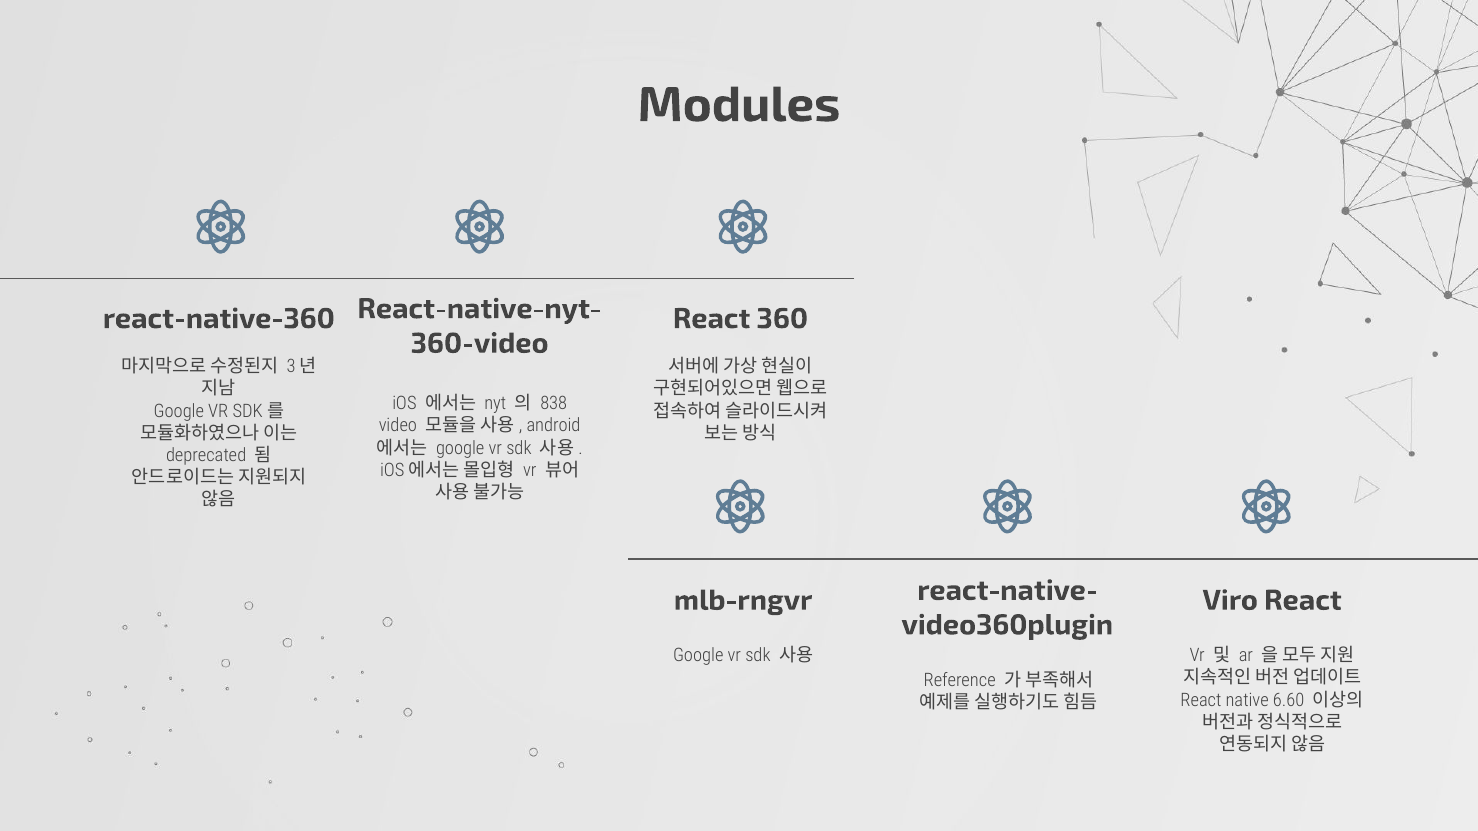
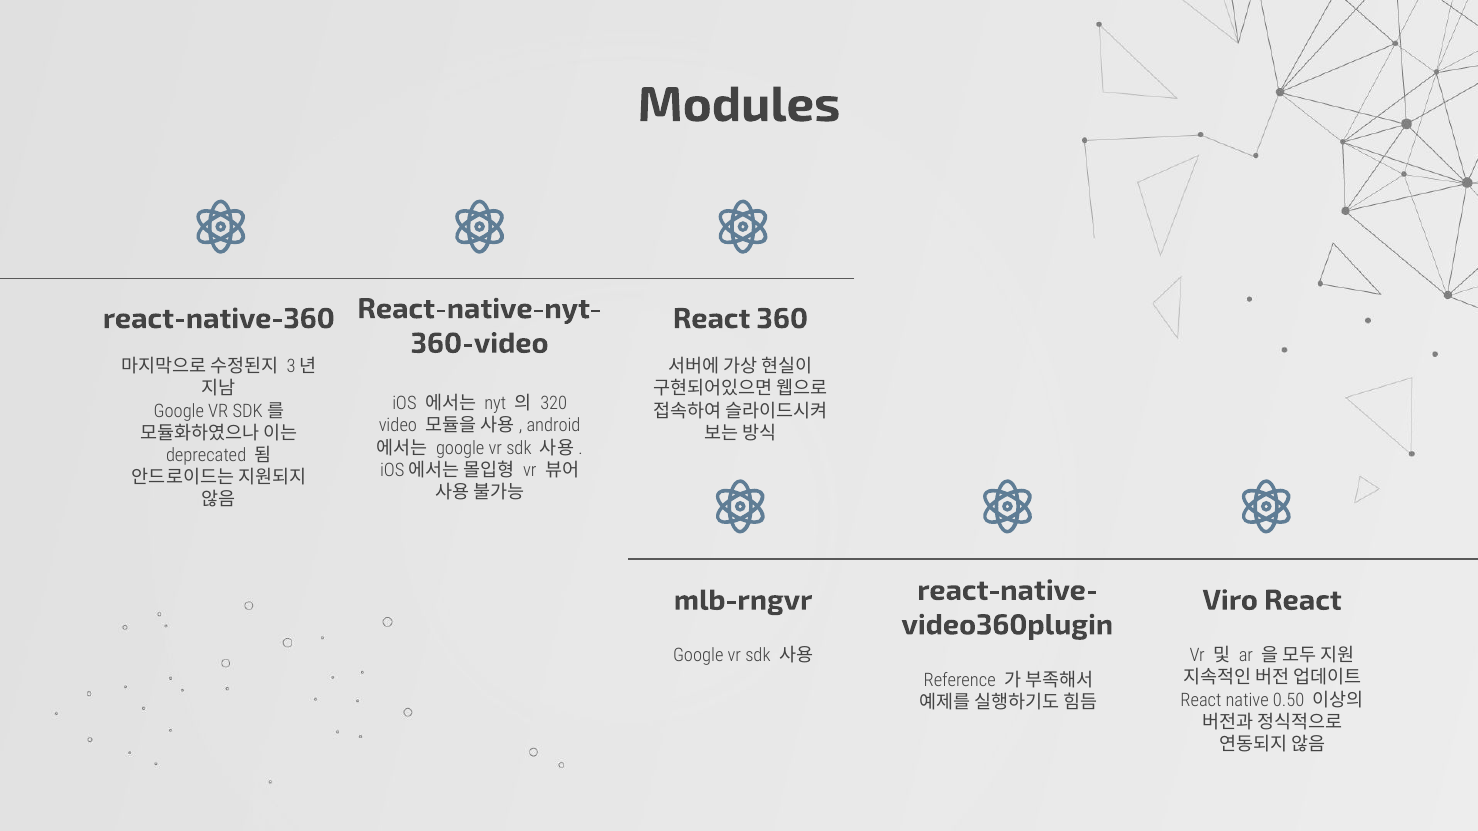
838: 838 -> 320 (554, 404)
6.60: 6.60 -> 0.50 (1289, 700)
